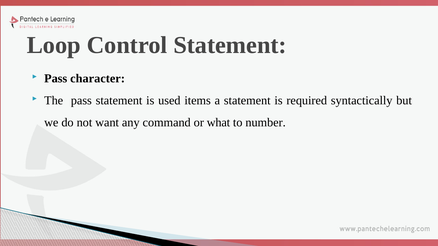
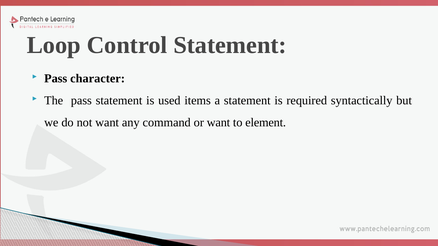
or what: what -> want (218, 123)
number: number -> element (266, 123)
